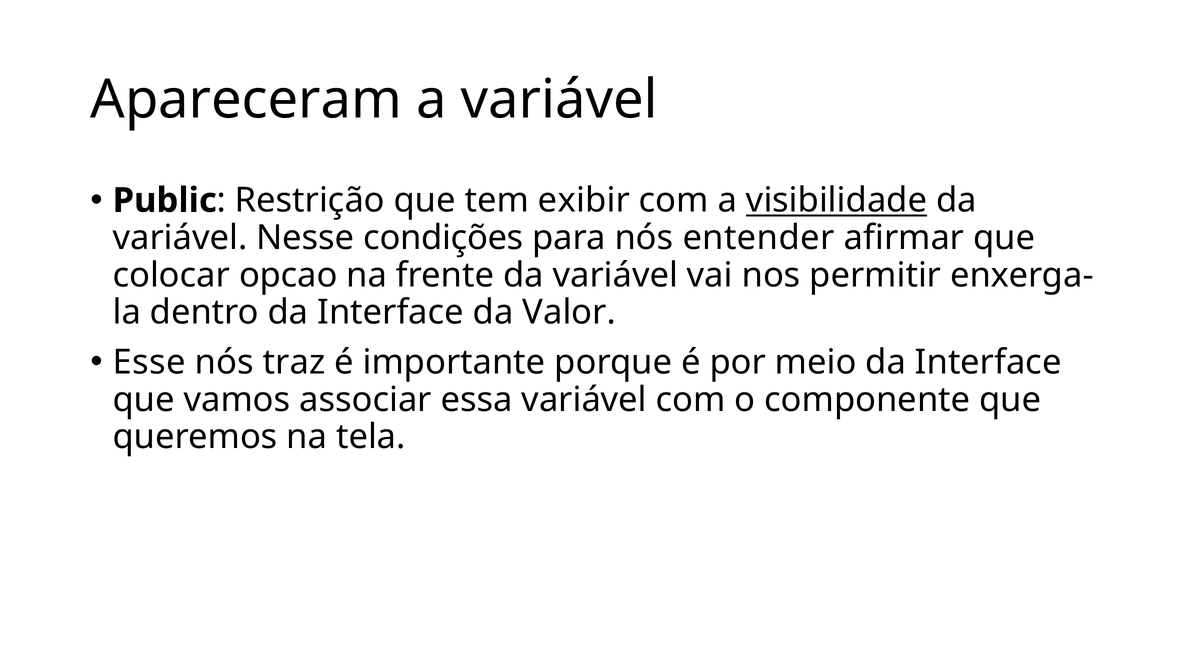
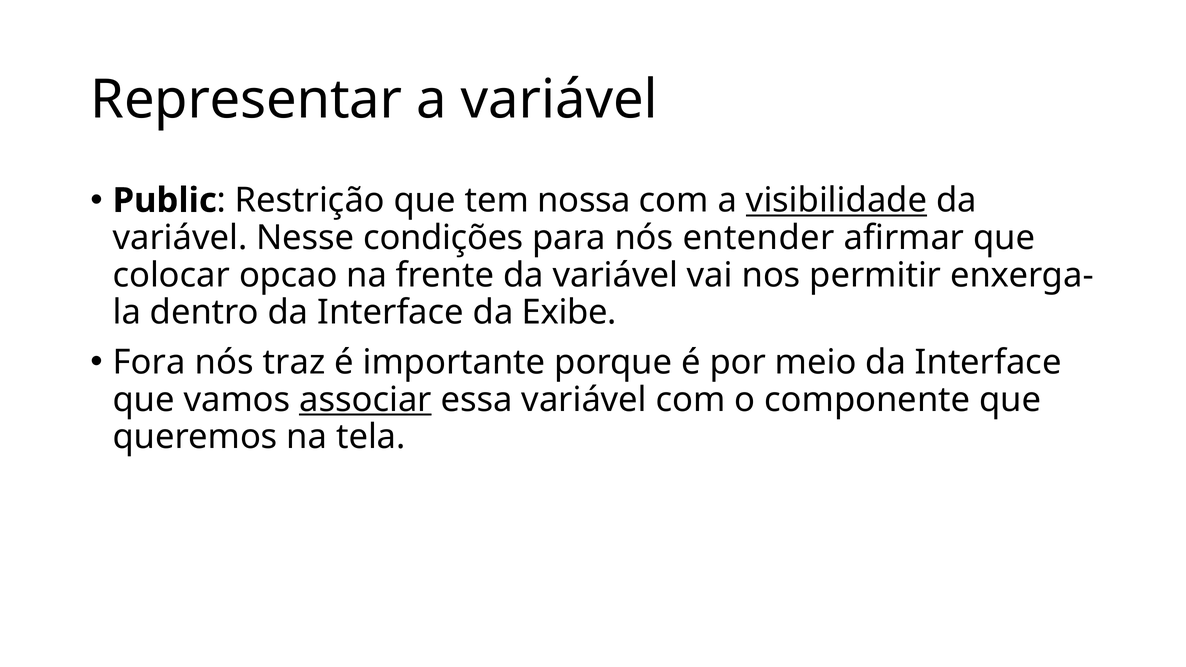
Apareceram: Apareceram -> Representar (246, 100)
exibir: exibir -> nossa (584, 201)
Valor: Valor -> Exibe (569, 313)
Esse: Esse -> Fora (149, 362)
associar underline: none -> present (365, 400)
